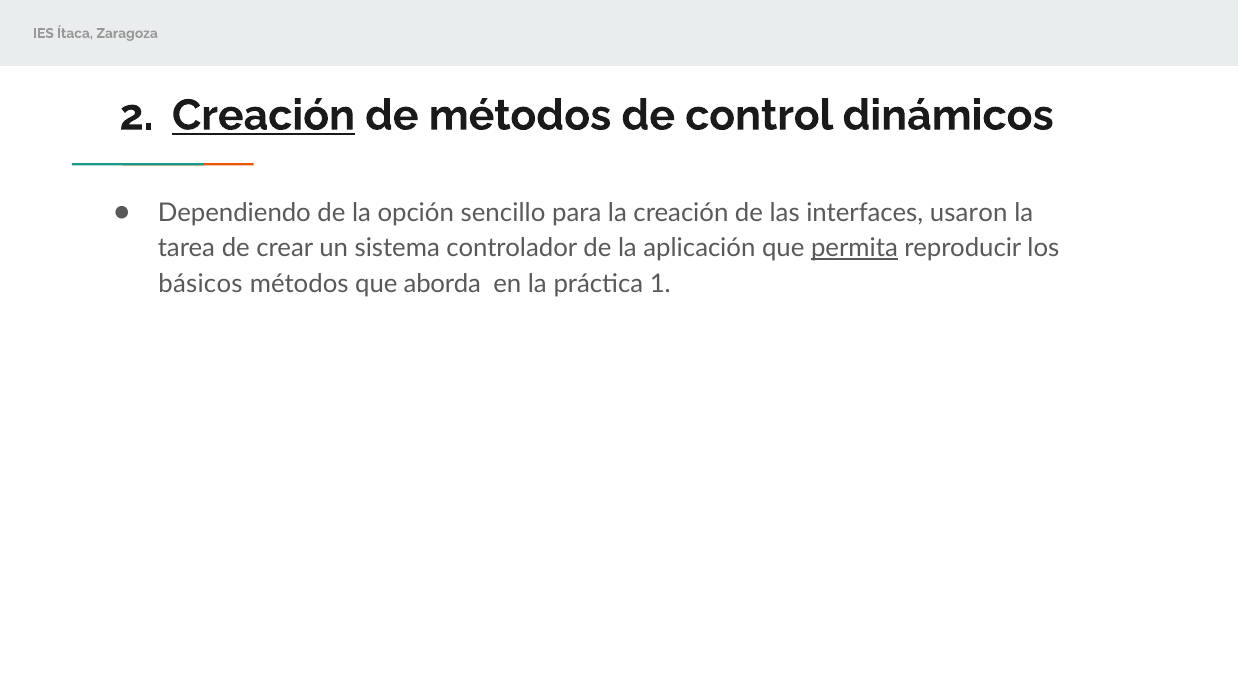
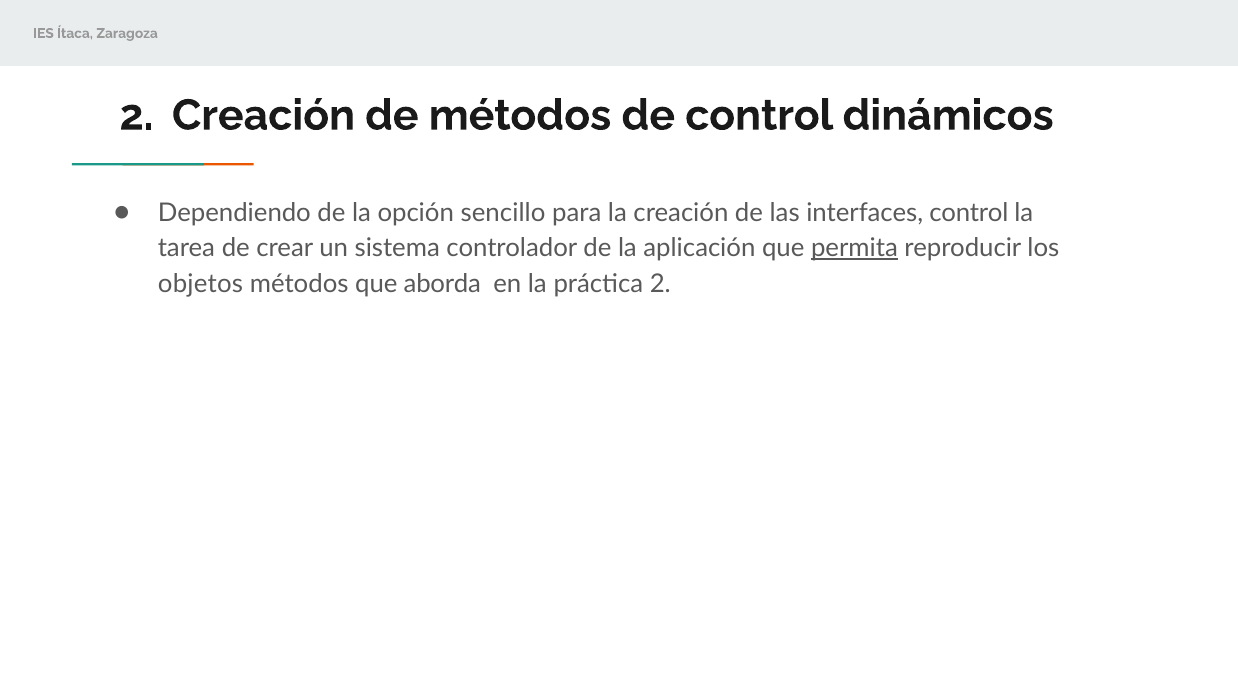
Creación underline: present -> none (263, 115)
interfaces usaron: usaron -> control (969, 213)
básicos: básicos -> objetos (200, 284)
práctica 1: 1 -> 2 (660, 284)
